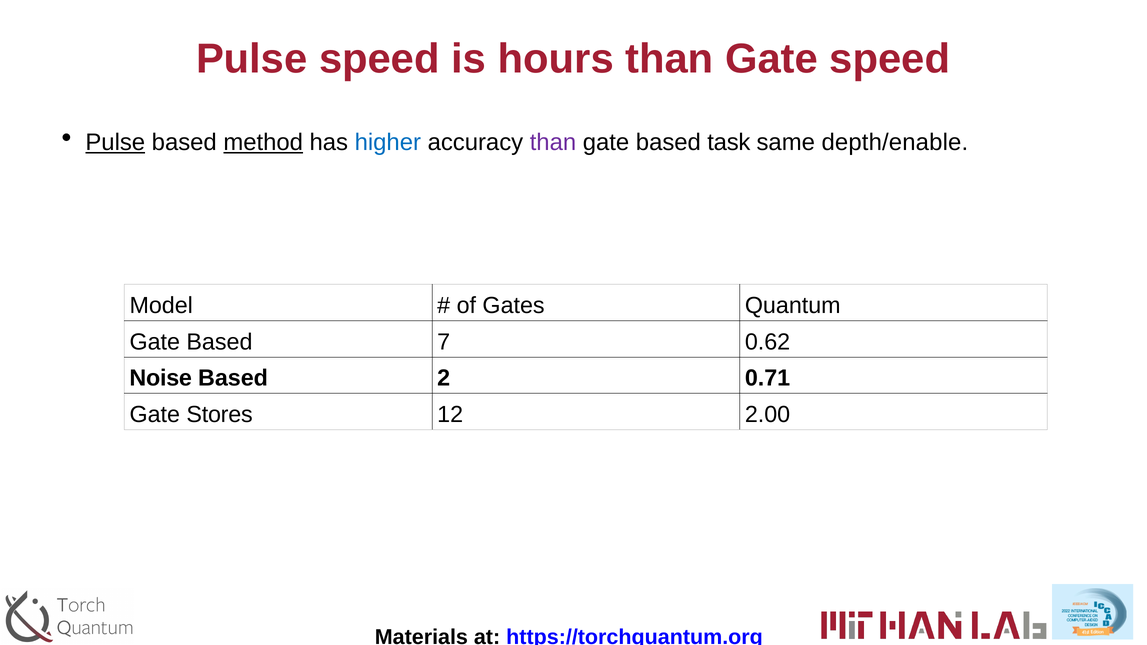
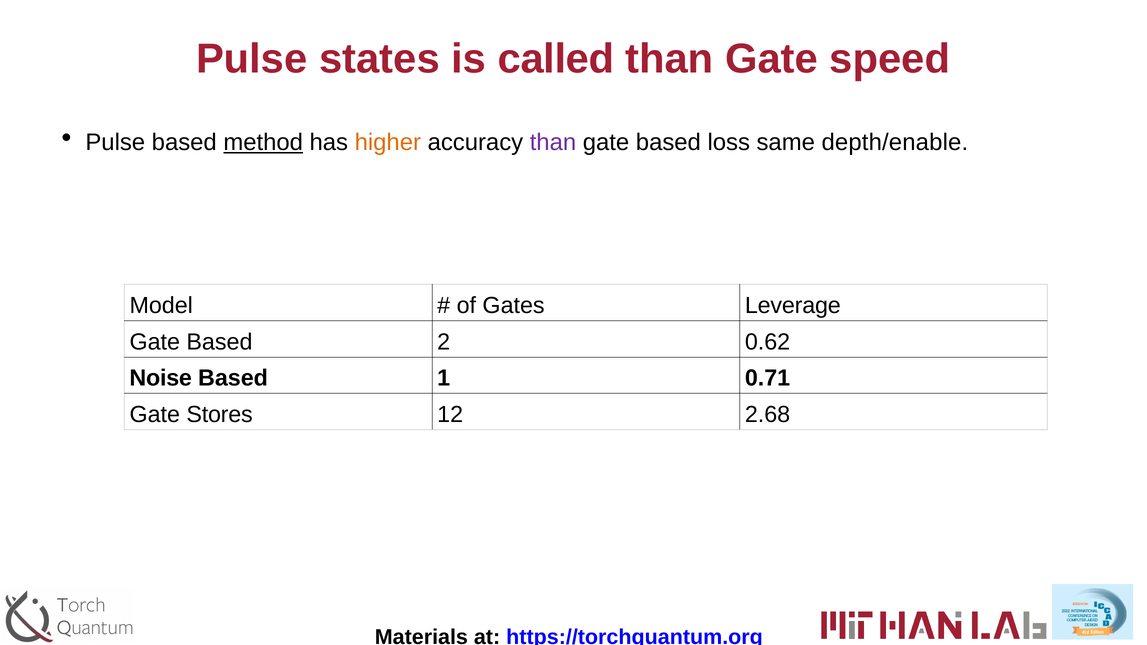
Pulse speed: speed -> states (379, 59)
hours: hours -> called (556, 59)
Pulse underline: present -> none (115, 143)
higher colour: blue -> orange (388, 143)
task: task -> loss (729, 143)
Quantum: Quantum -> Leverage (793, 305)
7: 7 -> 2 (444, 342)
2: 2 -> 1 (444, 378)
2.00: 2.00 -> 2.68 (768, 415)
